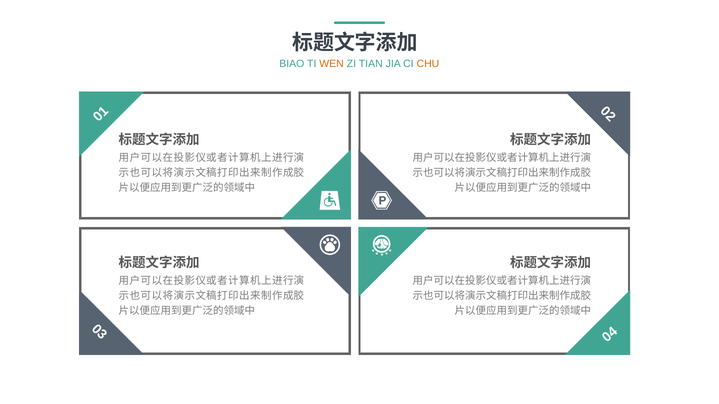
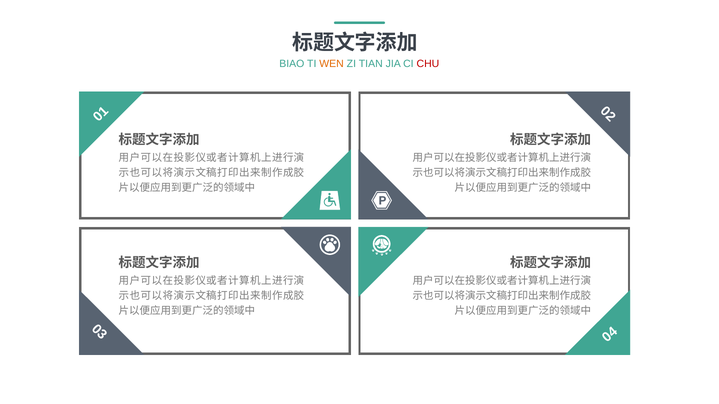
CHU colour: orange -> red (428, 64)
